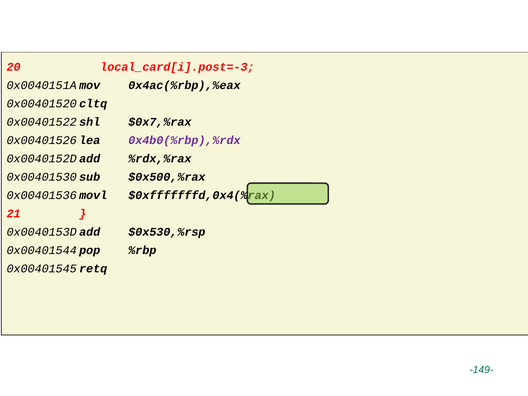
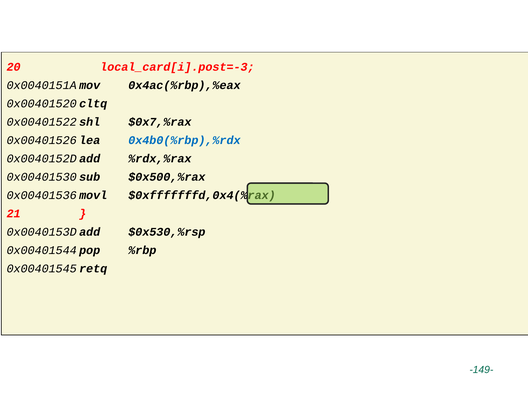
0x4b0(%rbp),%rdx colour: purple -> blue (184, 140)
